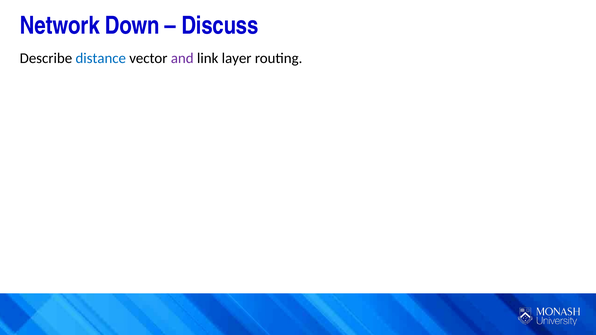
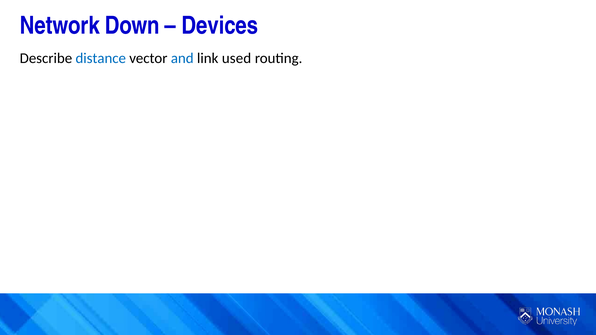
Discuss: Discuss -> Devices (220, 26)
and colour: purple -> blue (182, 58)
layer: layer -> used (237, 58)
